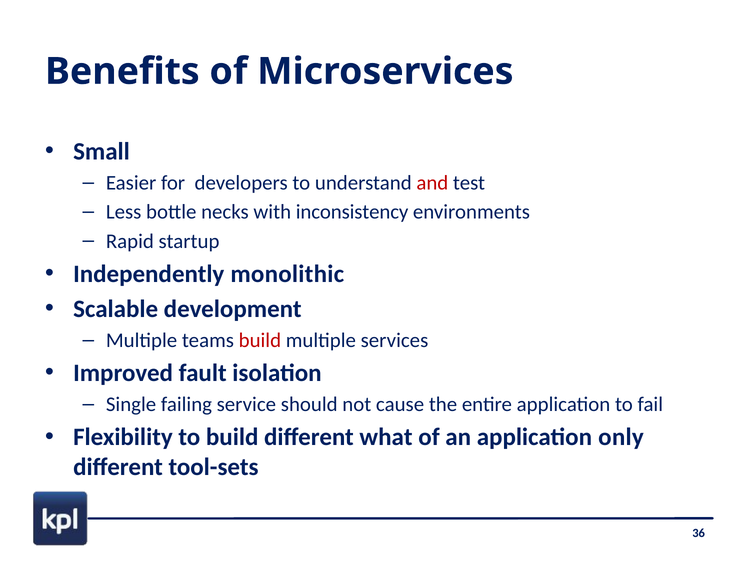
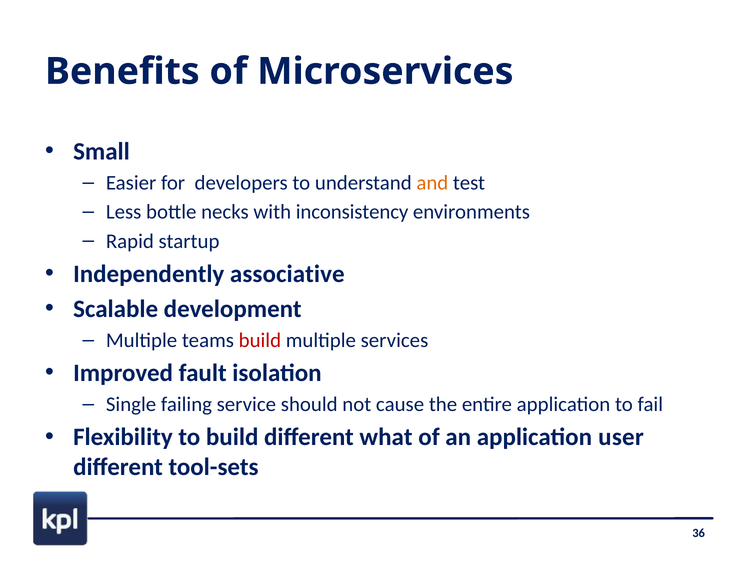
and colour: red -> orange (432, 183)
monolithic: monolithic -> associative (287, 274)
only: only -> user (621, 438)
